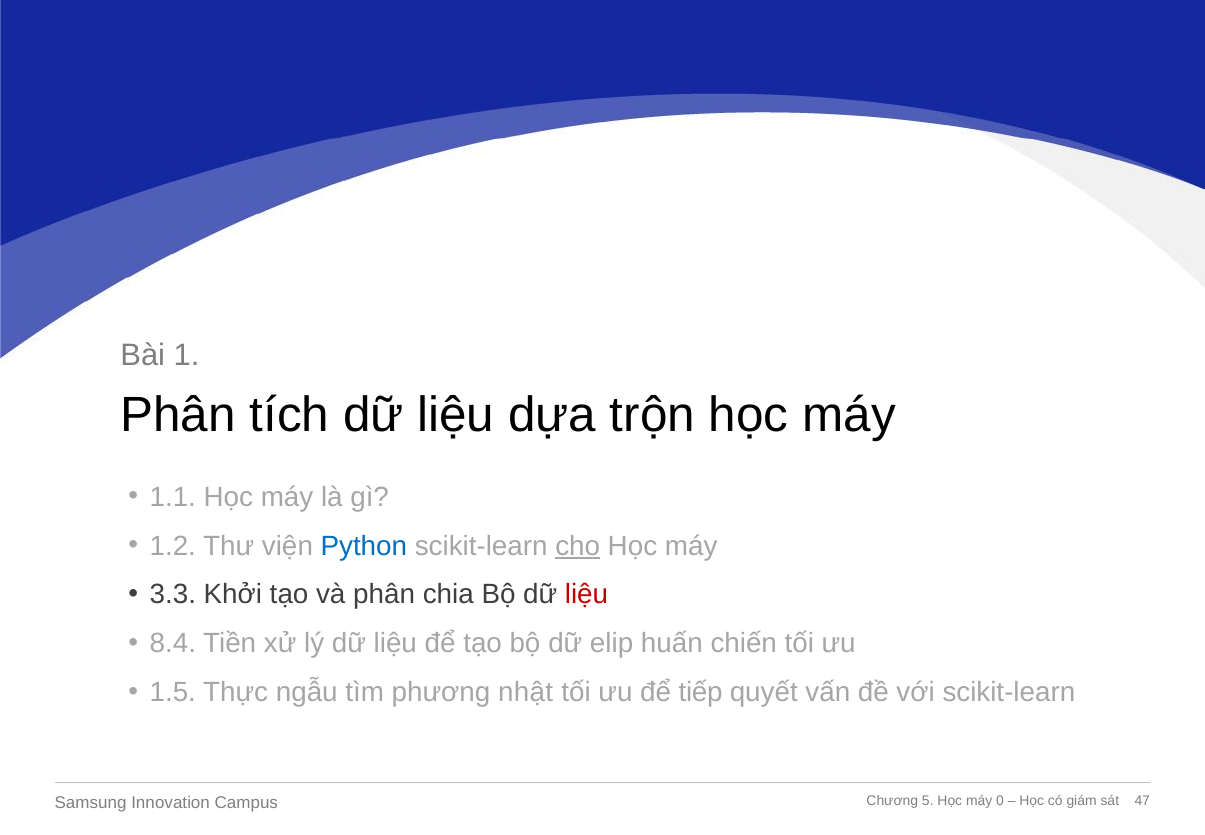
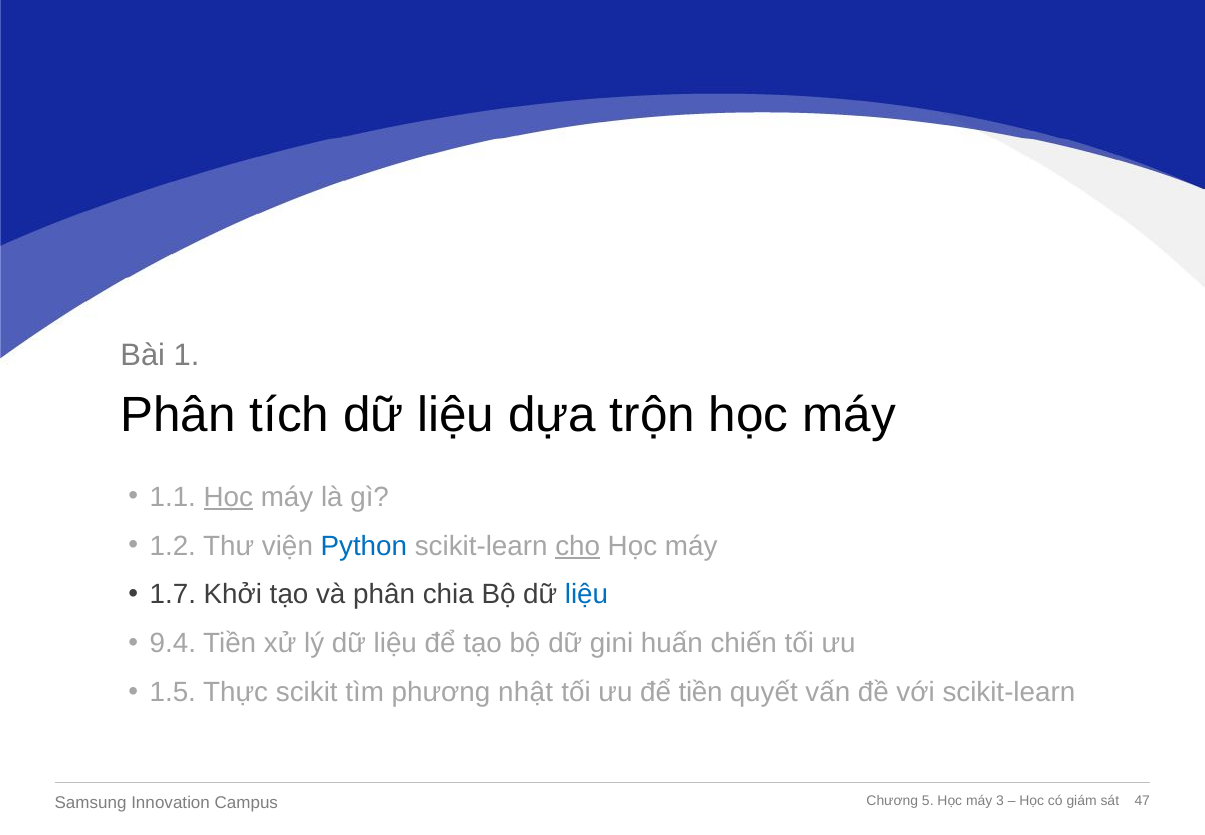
Học underline: none -> present (228, 497)
3.3: 3.3 -> 1.7 (173, 594)
liệu colour: red -> blue (587, 594)
8.4: 8.4 -> 9.4 (173, 643)
elip: elip -> gini (612, 643)
ngẫu: ngẫu -> scikit (307, 692)
để tiếp: tiếp -> tiền (701, 692)
0: 0 -> 3 (1000, 800)
